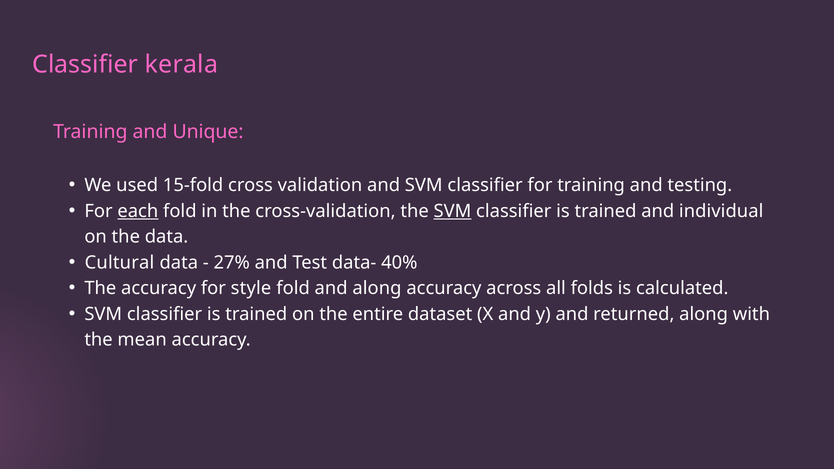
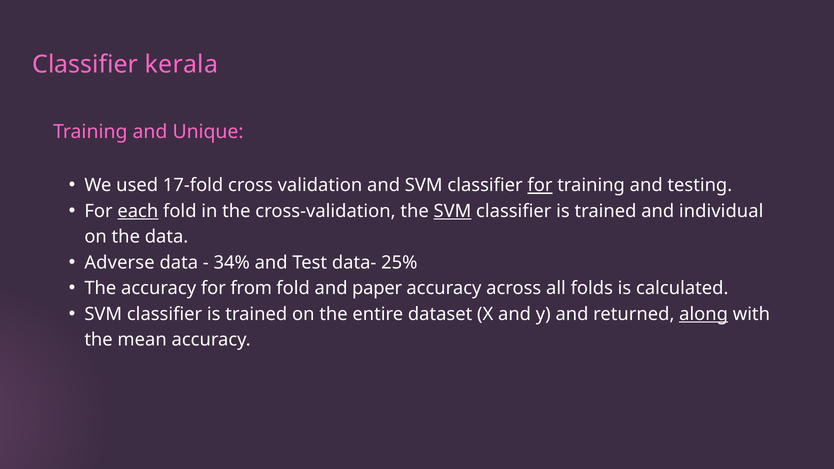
15-fold: 15-fold -> 17-fold (193, 185)
for underline: none -> present (540, 185)
Cultural: Cultural -> Adverse (120, 263)
27%: 27% -> 34% (232, 263)
40%: 40% -> 25% (399, 263)
style: style -> from (251, 288)
and along: along -> paper (377, 288)
along underline: none -> present (704, 314)
